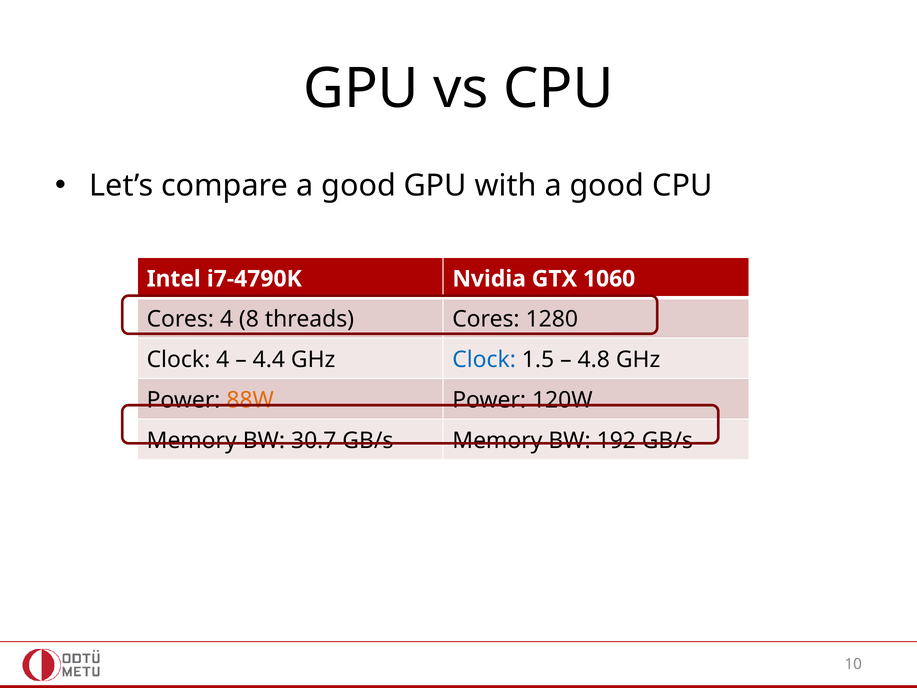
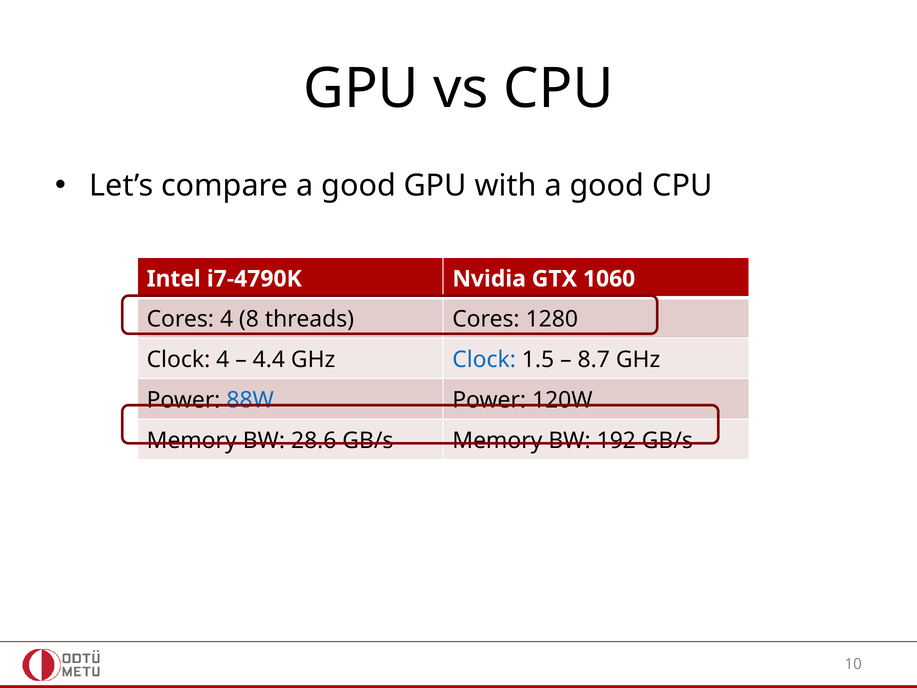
4.8: 4.8 -> 8.7 (594, 360)
88W colour: orange -> blue (250, 400)
30.7: 30.7 -> 28.6 (314, 440)
